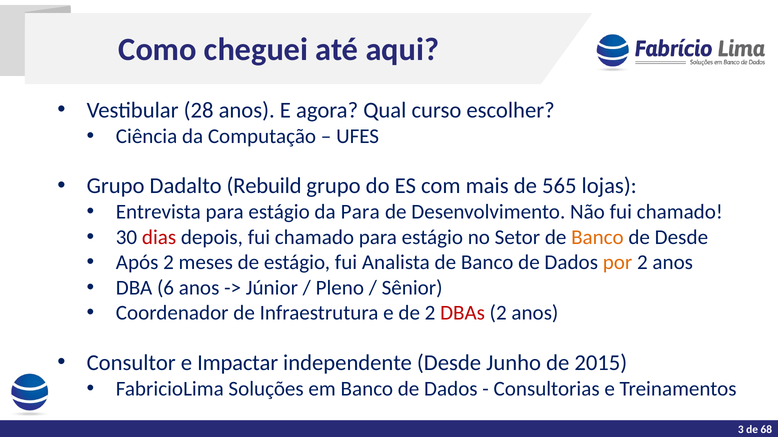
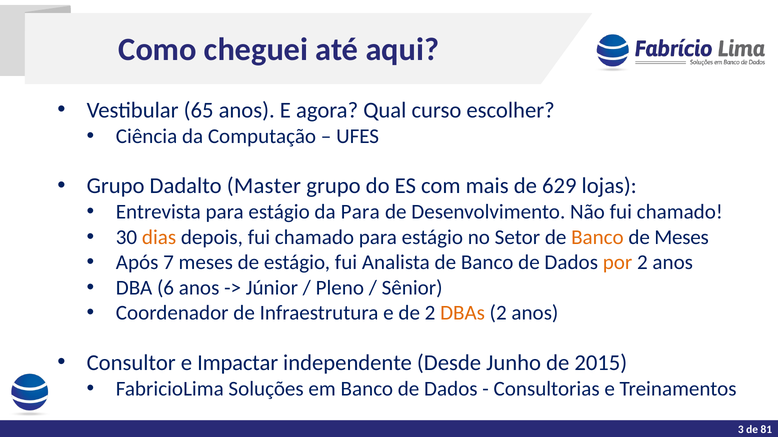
28: 28 -> 65 (199, 110)
Rebuild: Rebuild -> Master (264, 186)
565: 565 -> 629 (559, 186)
dias colour: red -> orange (159, 238)
de Desde: Desde -> Meses (682, 238)
2: 2 -> 7 (168, 263)
DBAs colour: red -> orange (463, 313)
68: 68 -> 81 (766, 430)
